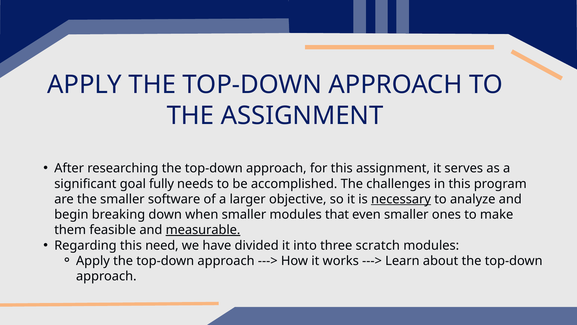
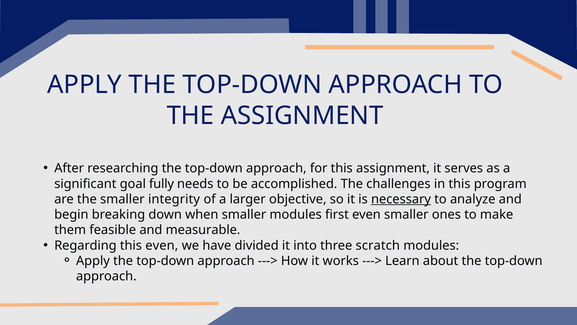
software: software -> integrity (174, 199)
that: that -> first (337, 214)
measurable underline: present -> none (203, 230)
this need: need -> even (162, 245)
